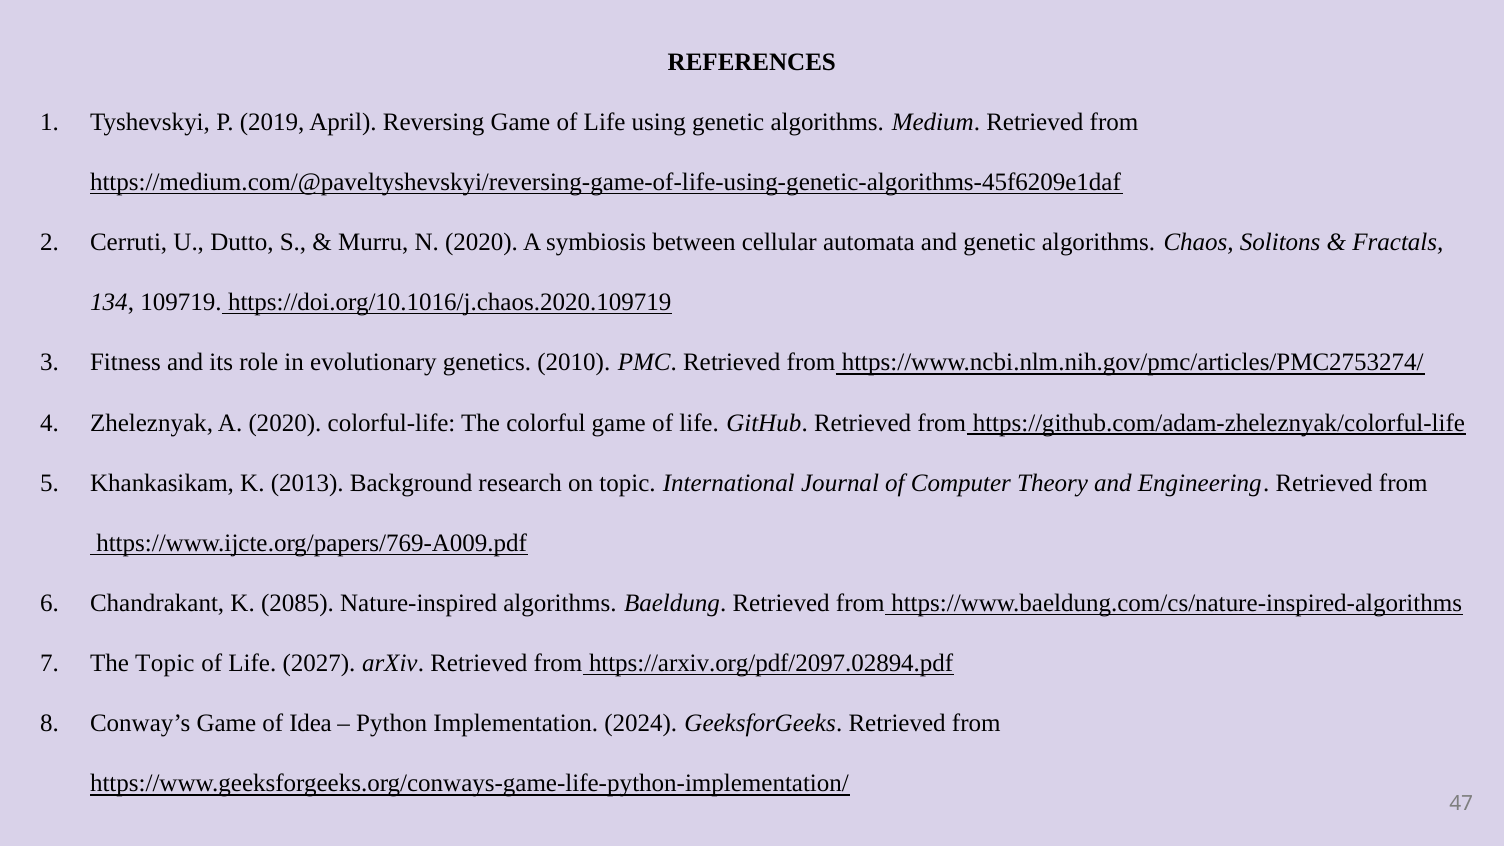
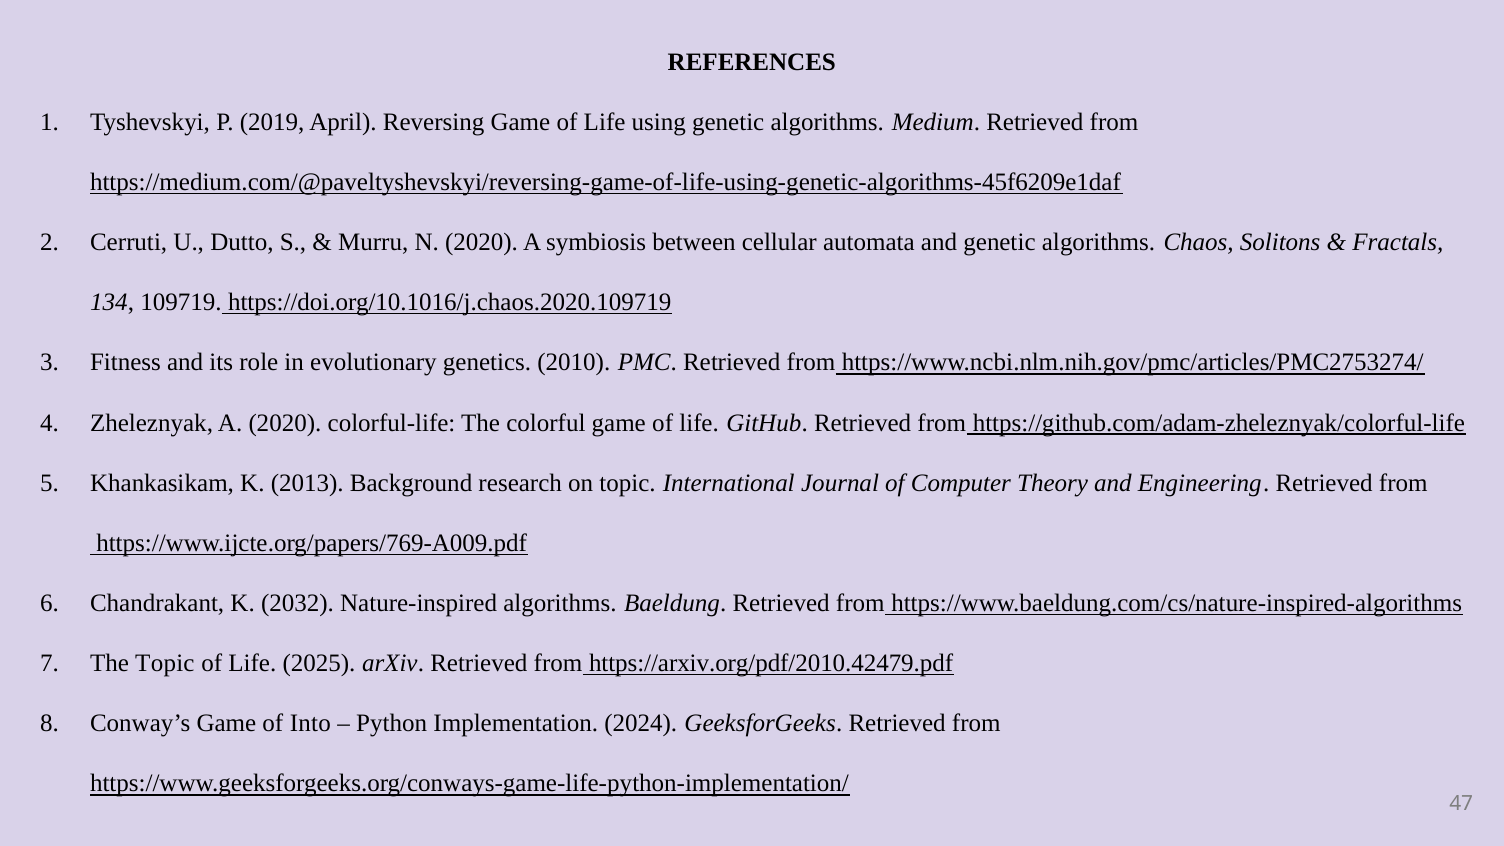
2085: 2085 -> 2032 (297, 603)
2027: 2027 -> 2025 (319, 663)
https://arxiv.org/pdf/2097.02894.pdf: https://arxiv.org/pdf/2097.02894.pdf -> https://arxiv.org/pdf/2010.42479.pdf (771, 663)
Idea: Idea -> Into (310, 724)
